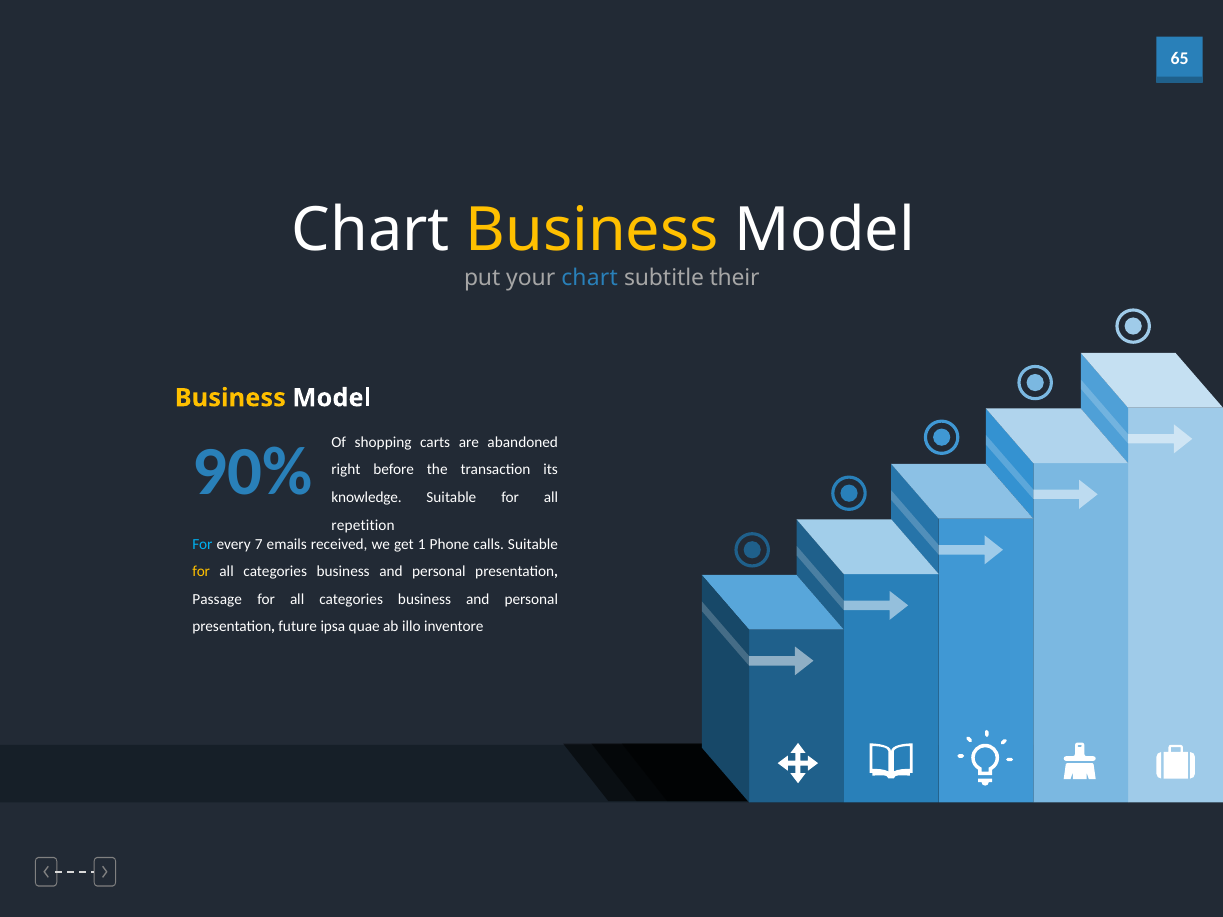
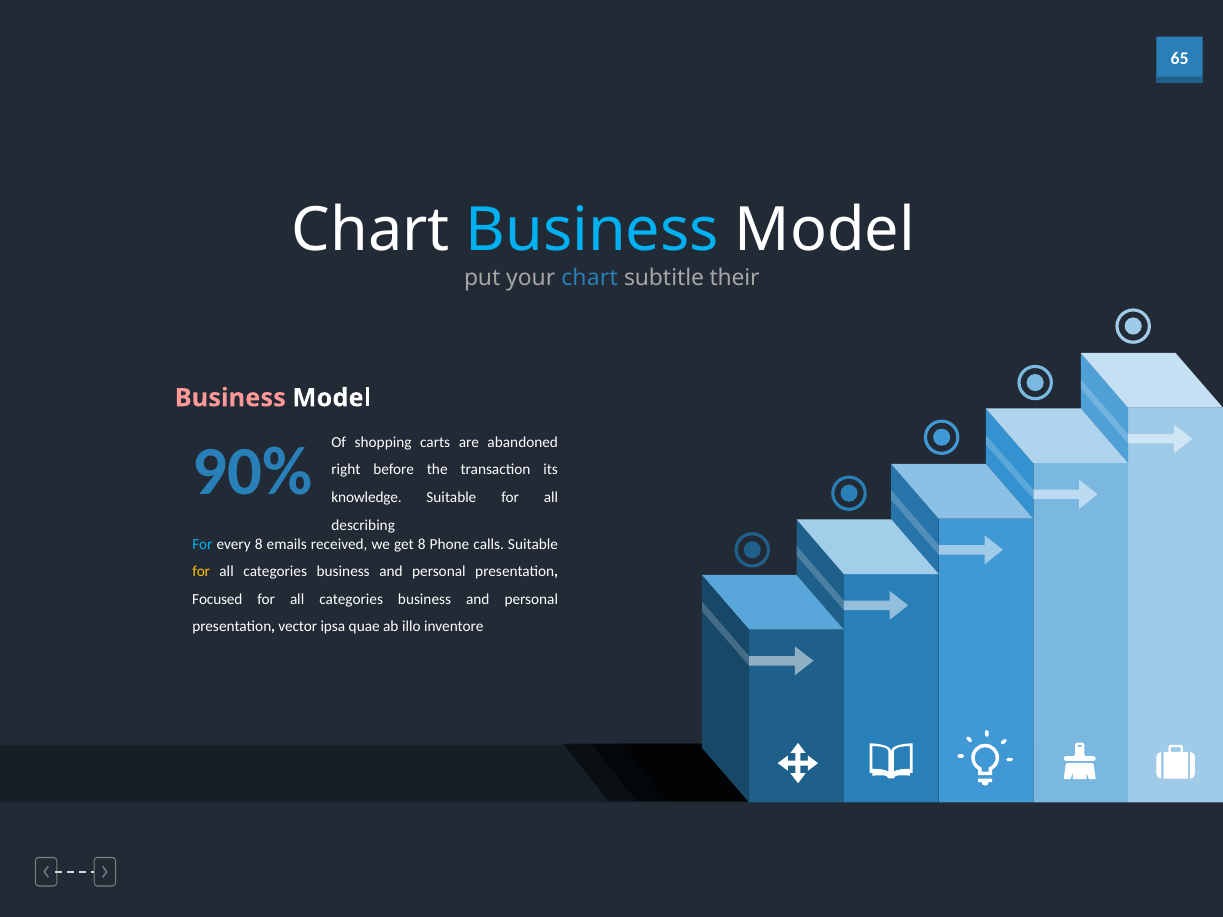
Business colour: yellow -> light blue (592, 230)
Business colour: yellow -> pink (230, 398)
repetition: repetition -> describing (363, 525)
every 7: 7 -> 8 (259, 544)
get 1: 1 -> 8 (422, 544)
Passage: Passage -> Focused (217, 599)
future: future -> vector (298, 627)
